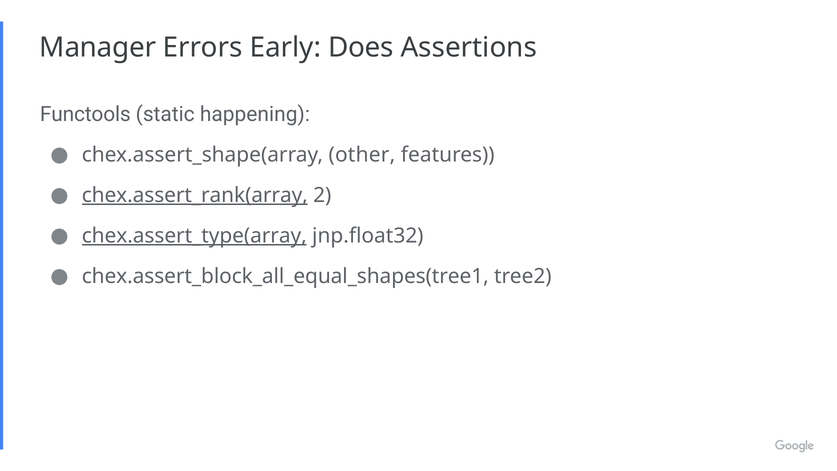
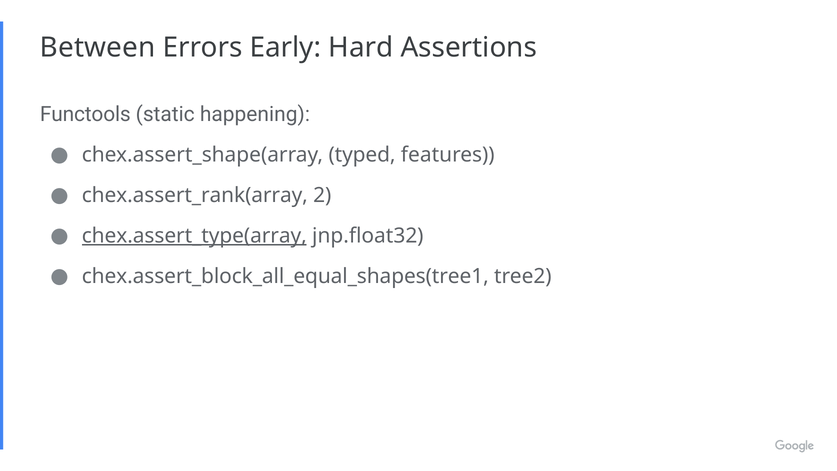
Manager: Manager -> Between (98, 47)
Does: Does -> Hard (361, 47)
other: other -> typed (362, 155)
chex.assert_rank(array underline: present -> none (195, 195)
